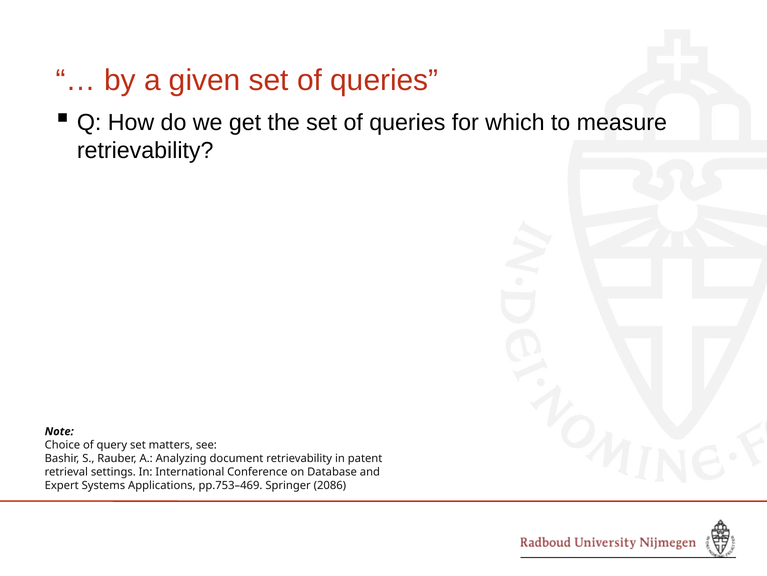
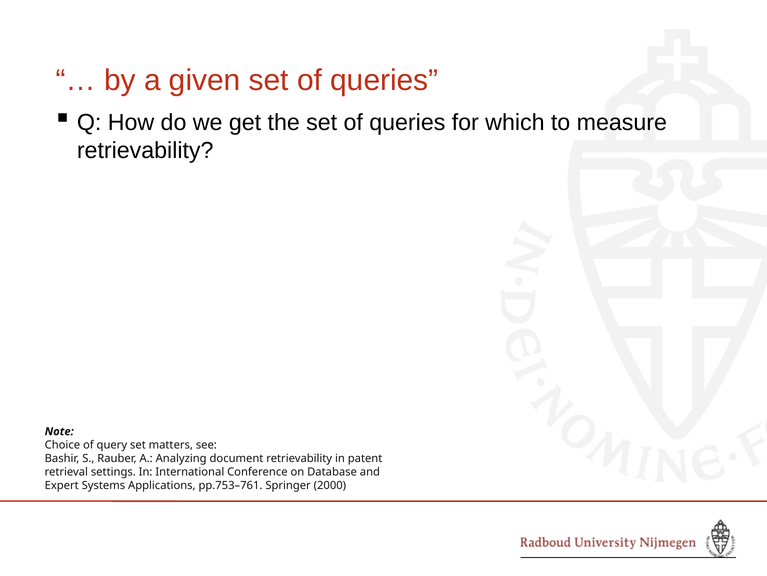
pp.753–469: pp.753–469 -> pp.753–761 (230, 485)
2086: 2086 -> 2000 (330, 485)
